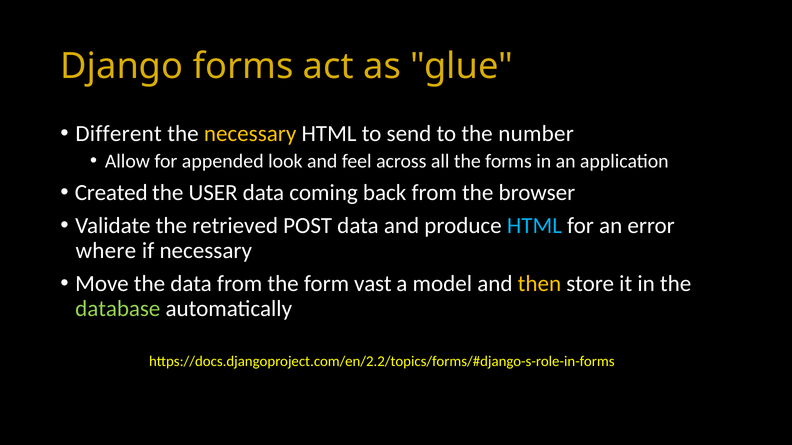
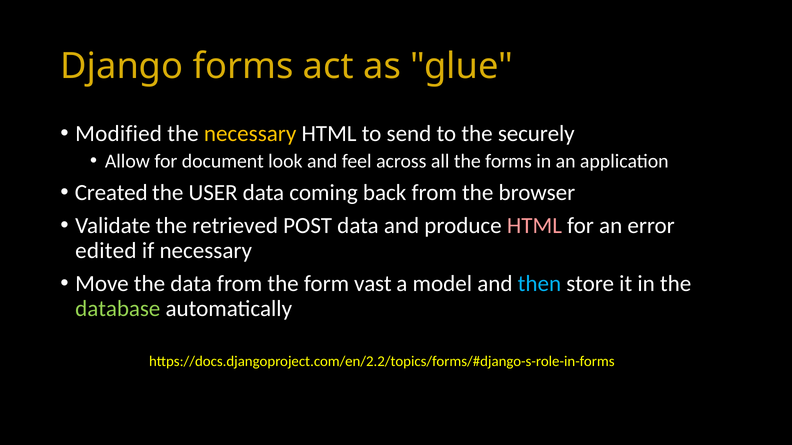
Different: Different -> Modified (119, 134)
number: number -> securely (536, 134)
appended: appended -> document (223, 161)
HTML colour: light blue -> pink (534, 226)
where: where -> edited (106, 251)
then colour: yellow -> light blue (539, 284)
